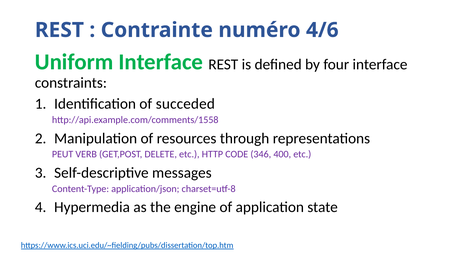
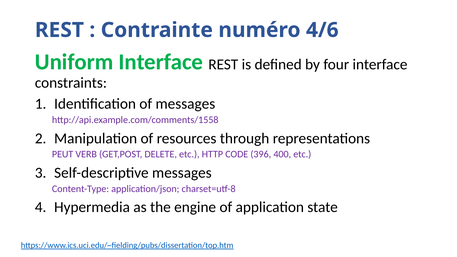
of succeded: succeded -> messages (185, 104)
346: 346 -> 396 (261, 154)
